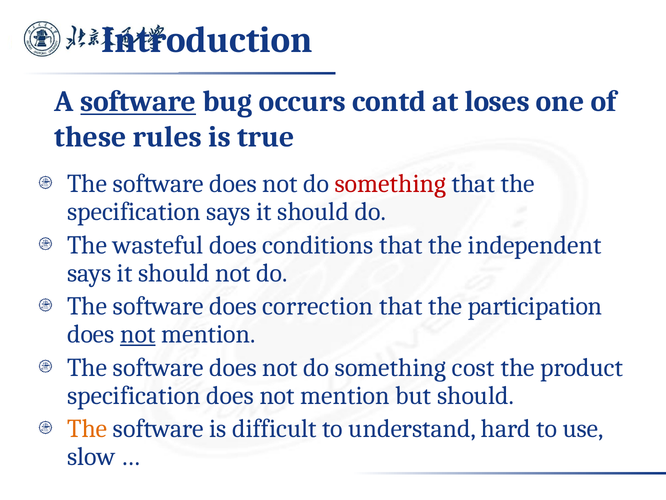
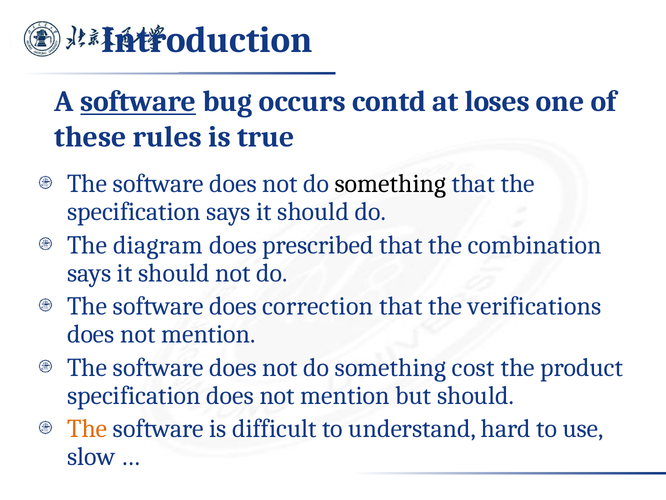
something colour: red -> black (390, 184)
wasteful: wasteful -> diagram (158, 245)
conditions: conditions -> prescribed (318, 245)
independent: independent -> combination (535, 245)
participation: participation -> verifications (535, 306)
not underline: present -> none (138, 334)
